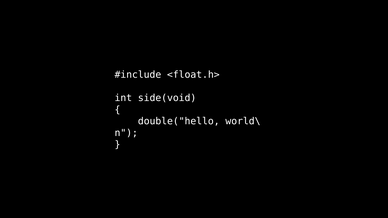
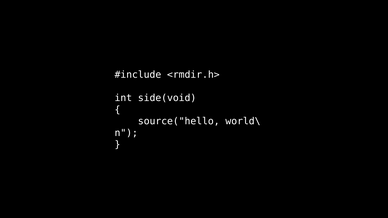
<float.h>: <float.h> -> <rmdir.h> (193, 75)
double("hello: double("hello -> source("hello (179, 121)
